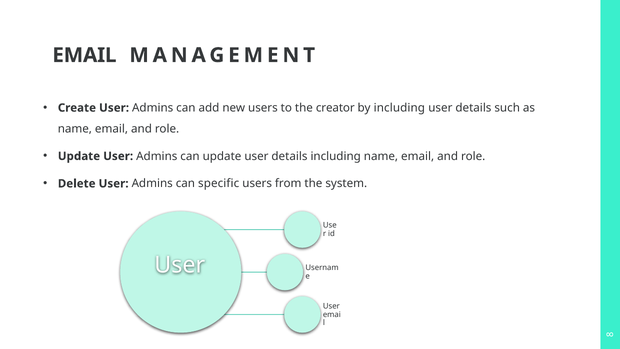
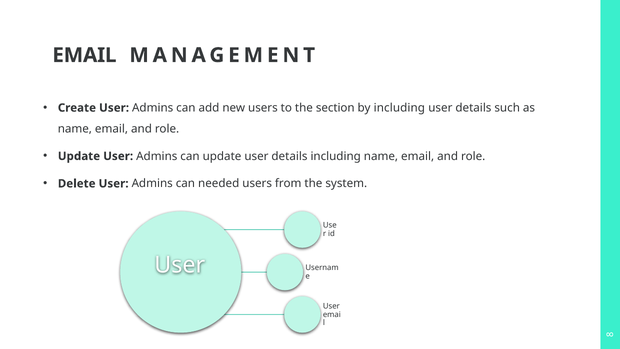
creator: creator -> section (335, 108)
specific: specific -> needed (219, 183)
